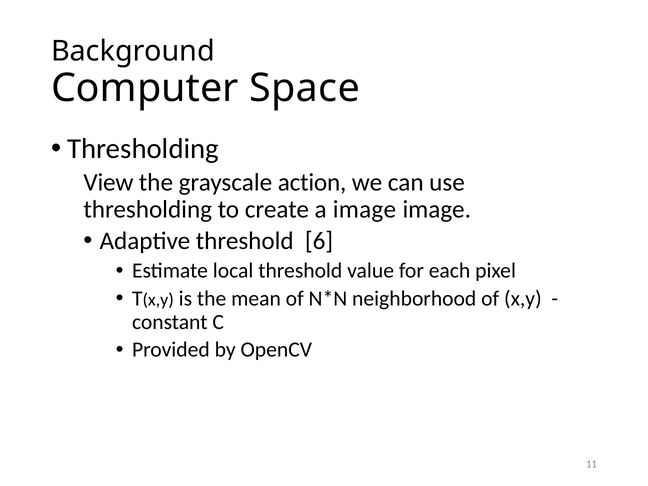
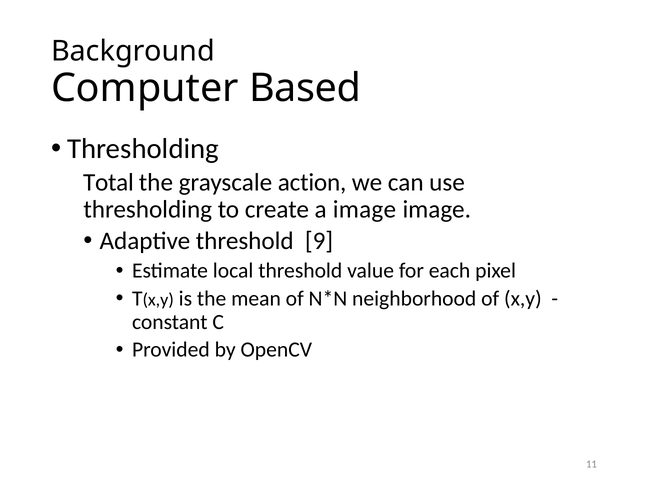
Space: Space -> Based (305, 88)
View: View -> Total (108, 182)
6: 6 -> 9 (319, 241)
